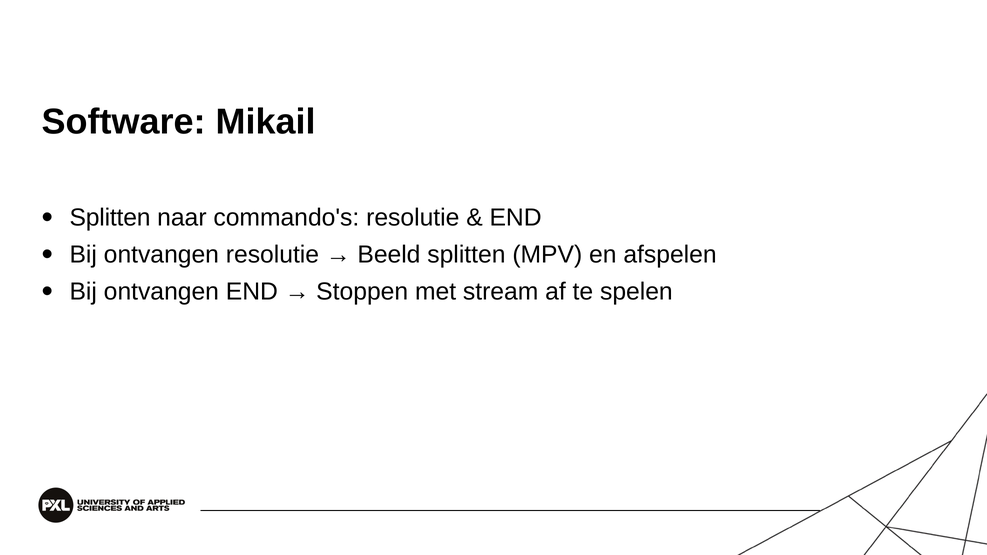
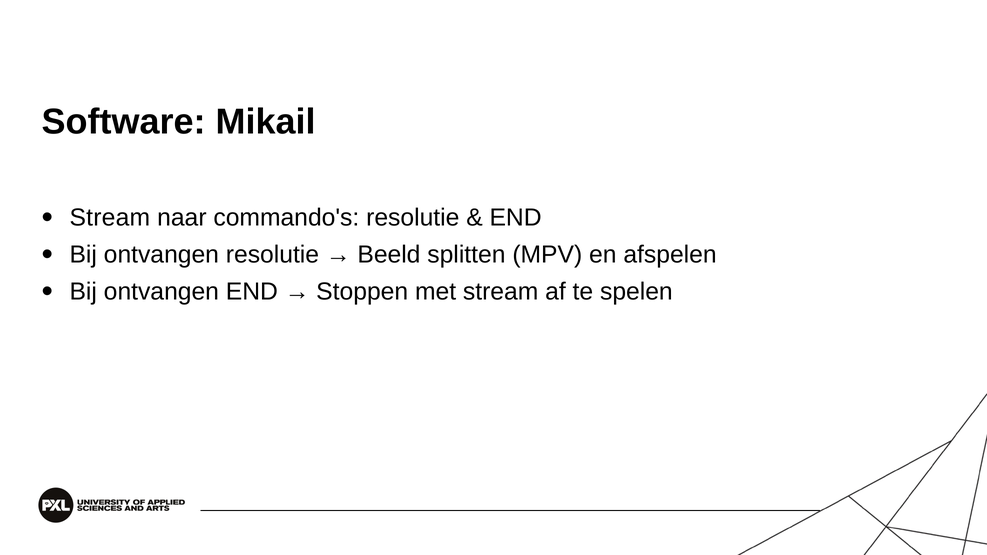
Splitten: Splitten -> Stream (110, 218)
